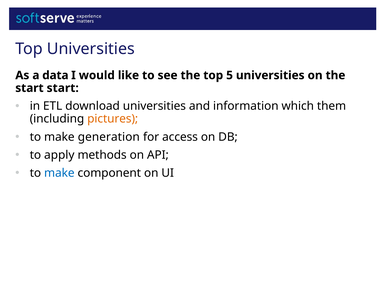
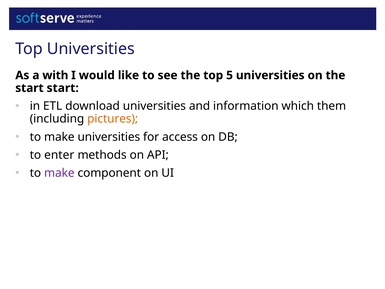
data: data -> with (55, 75)
make generation: generation -> universities (109, 137)
apply: apply -> enter (59, 155)
make colour: blue -> purple (59, 173)
